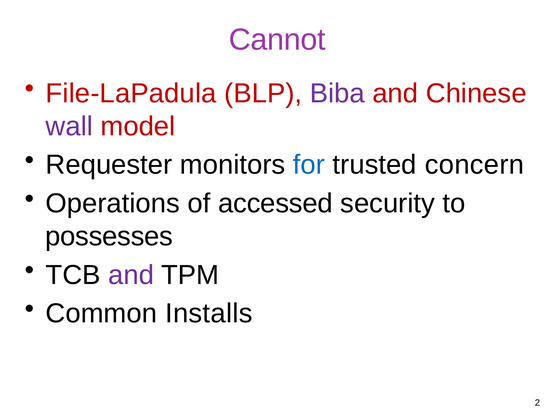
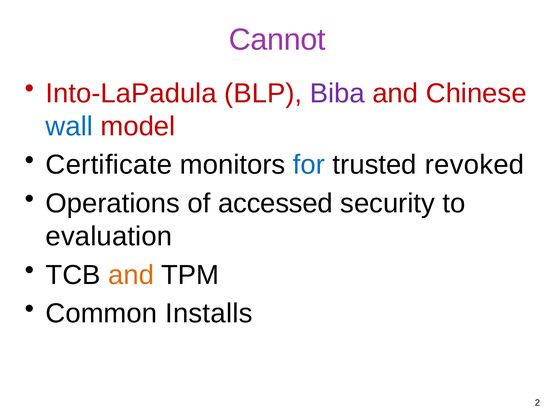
File-LaPadula: File-LaPadula -> Into-LaPadula (131, 93)
wall colour: purple -> blue (69, 126)
Requester: Requester -> Certificate (109, 165)
concern: concern -> revoked (475, 165)
possesses: possesses -> evaluation (109, 236)
and colour: purple -> orange (131, 275)
